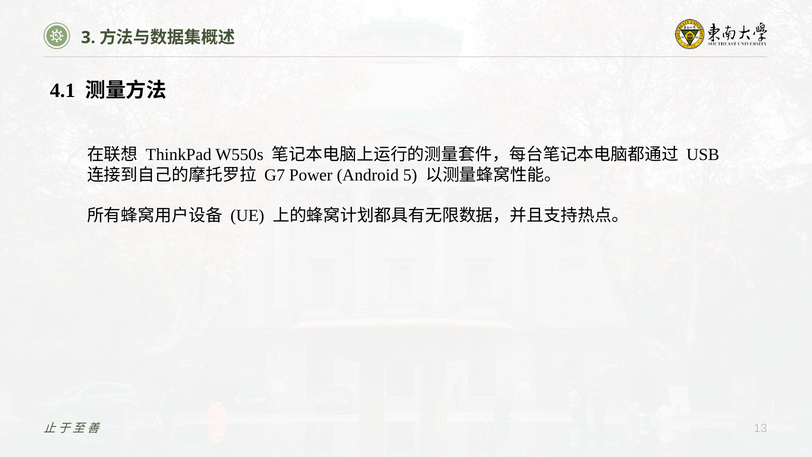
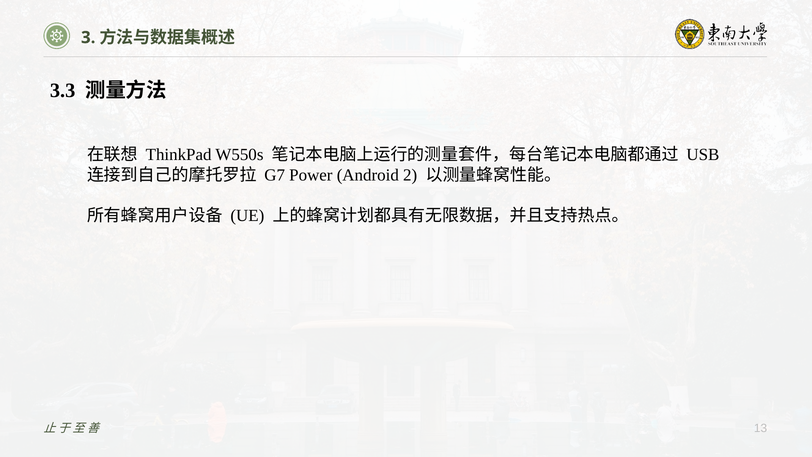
4.1: 4.1 -> 3.3 (63, 91)
5: 5 -> 2 (410, 175)
